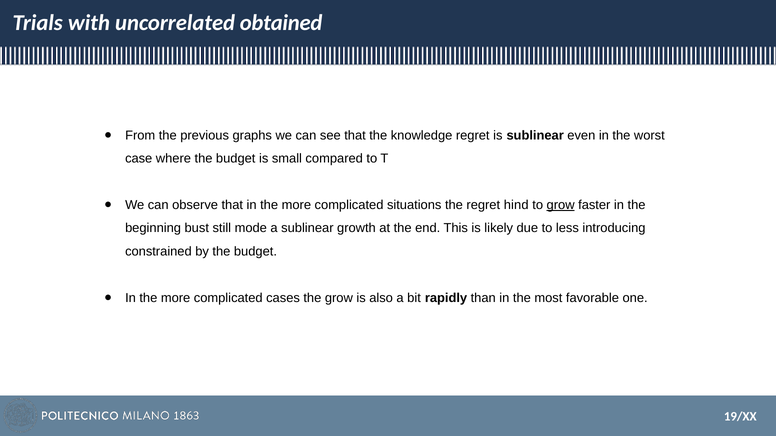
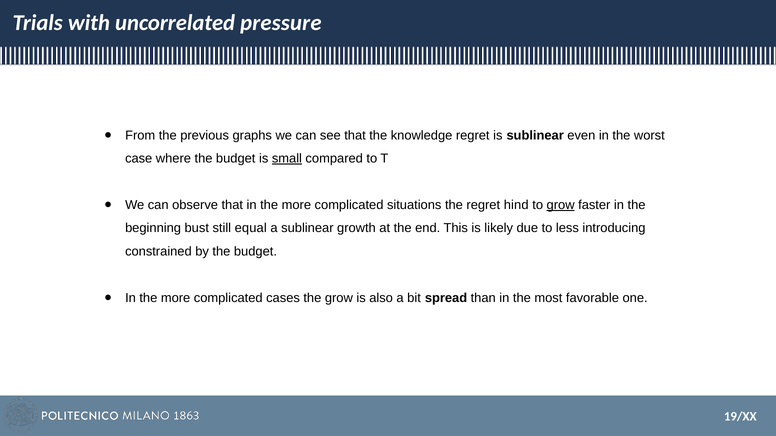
obtained: obtained -> pressure (281, 23)
small underline: none -> present (287, 159)
mode: mode -> equal (251, 228)
rapidly: rapidly -> spread (446, 298)
